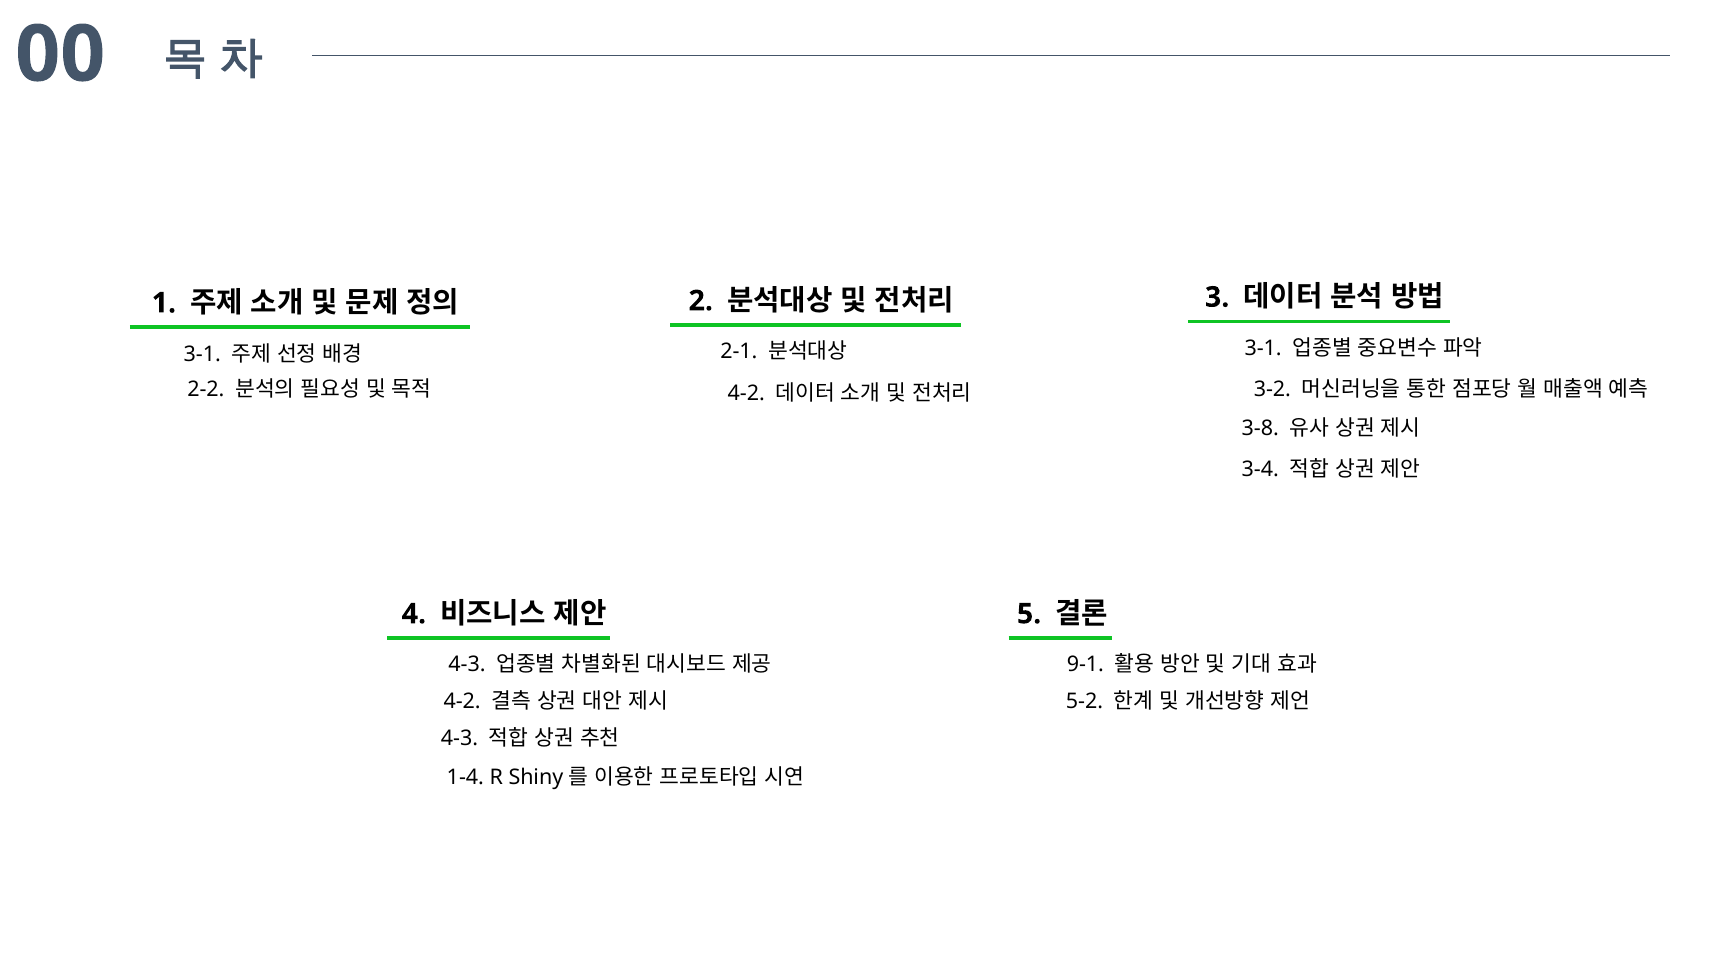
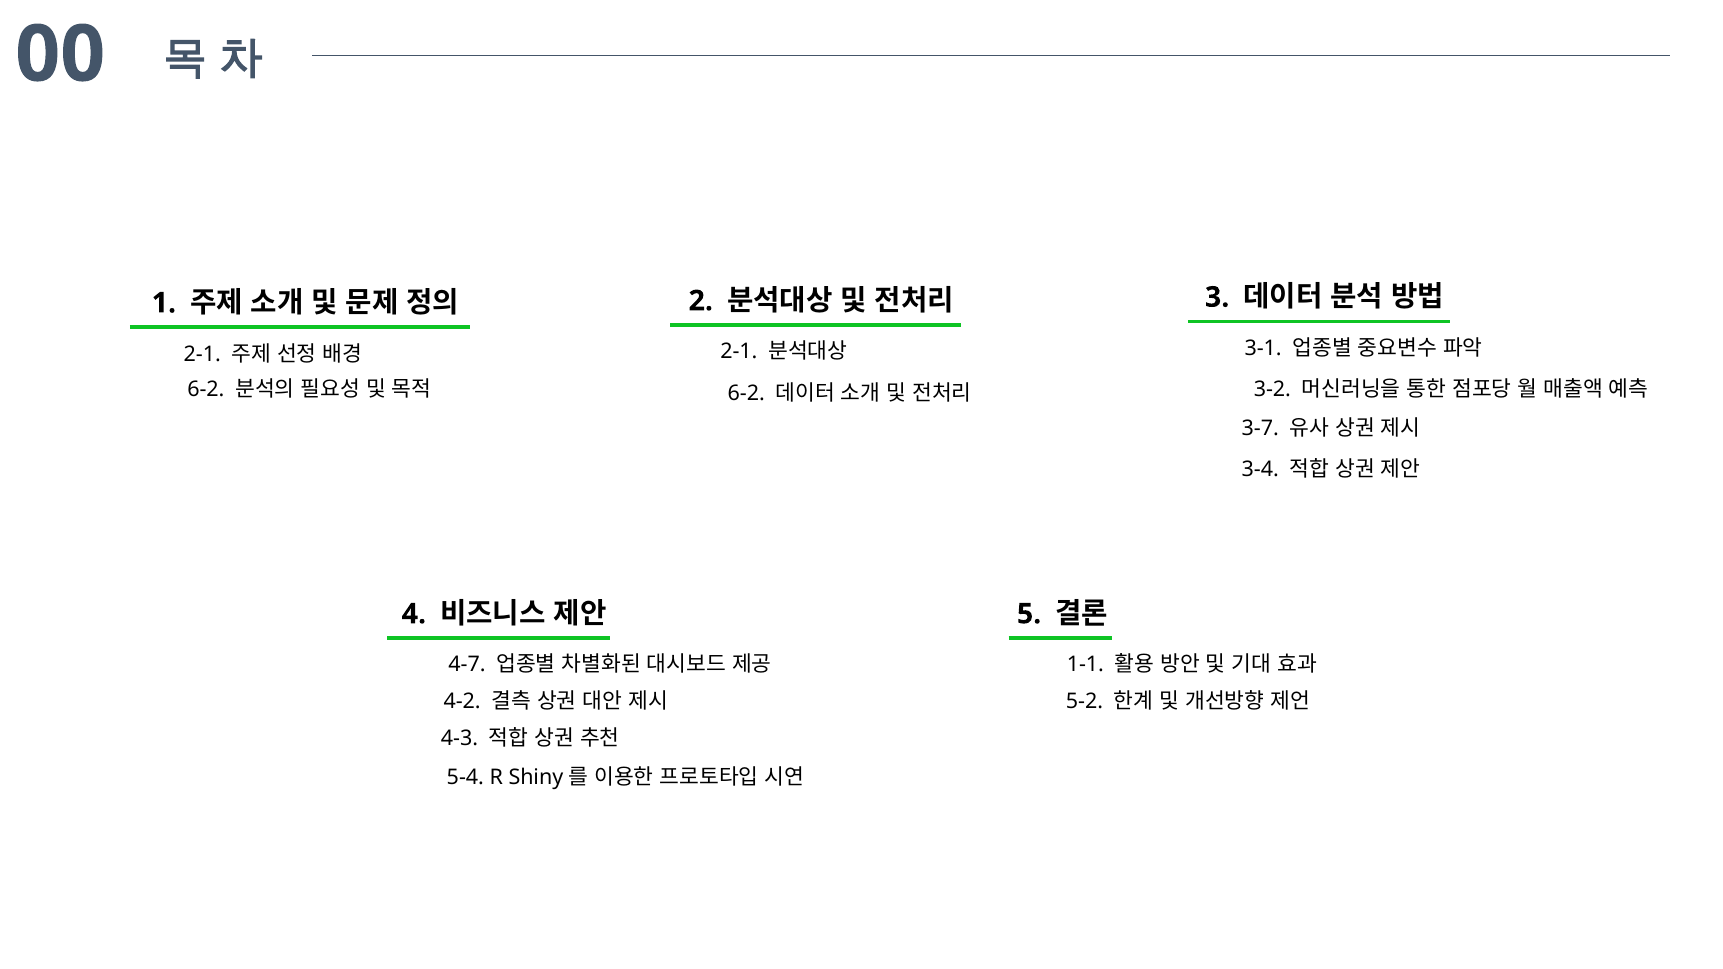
3-1: 3-1 -> 2-1 (202, 354)
2-2: 2-2 -> 6-2 (206, 389)
4-2: 4-2 -> 6-2 (746, 394)
3-8: 3-8 -> 3-7 (1260, 429)
4-3: 4-3 -> 4-7 (467, 665)
9-1: 9-1 -> 1-1 (1085, 665)
1-4: 1-4 -> 5-4 (465, 778)
